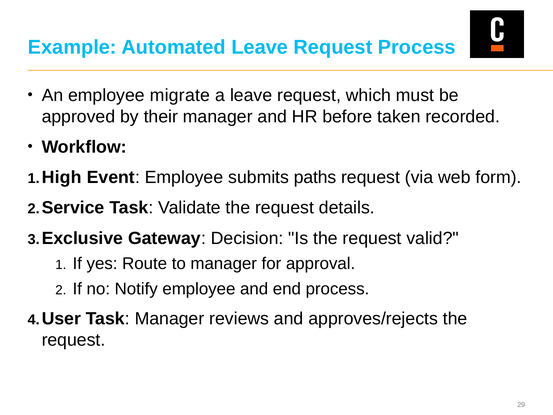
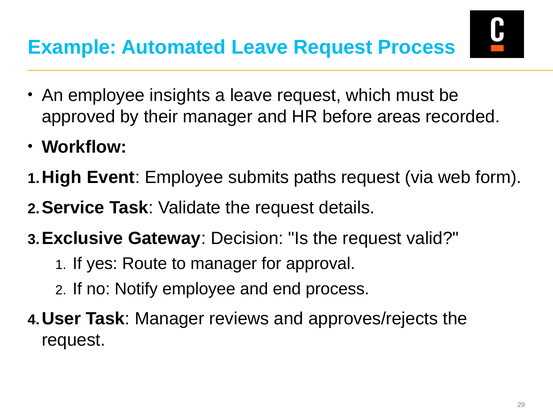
migrate: migrate -> insights (180, 95)
taken: taken -> areas (399, 117)
